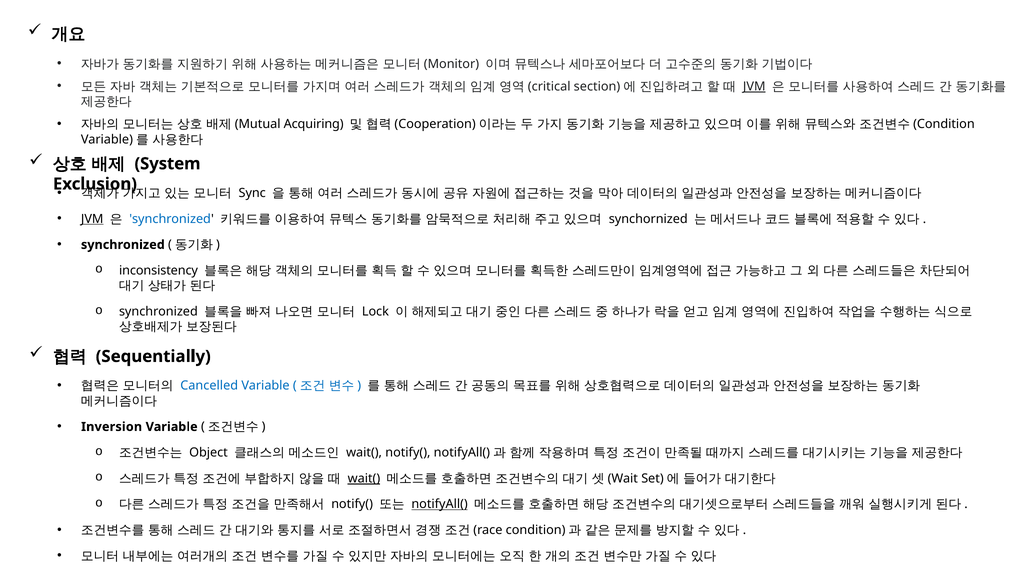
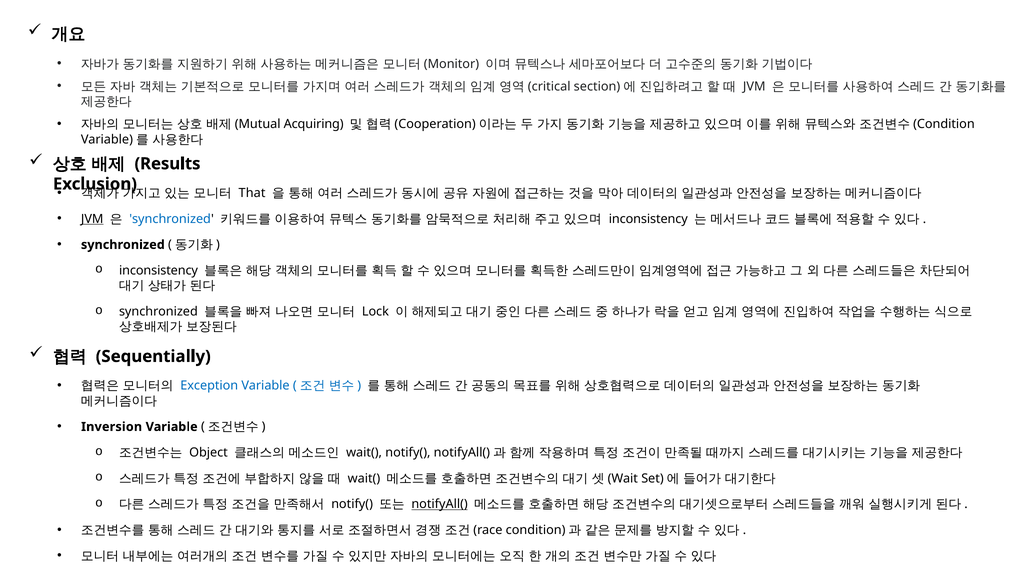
JVM underline: present -> none (754, 86)
System: System -> Results (167, 164)
Sync: Sync -> That (252, 193)
synchornized: synchornized -> inconsistency (648, 219)
Cancelled: Cancelled -> Exception (209, 386)
wait( underline: present -> none (364, 478)
